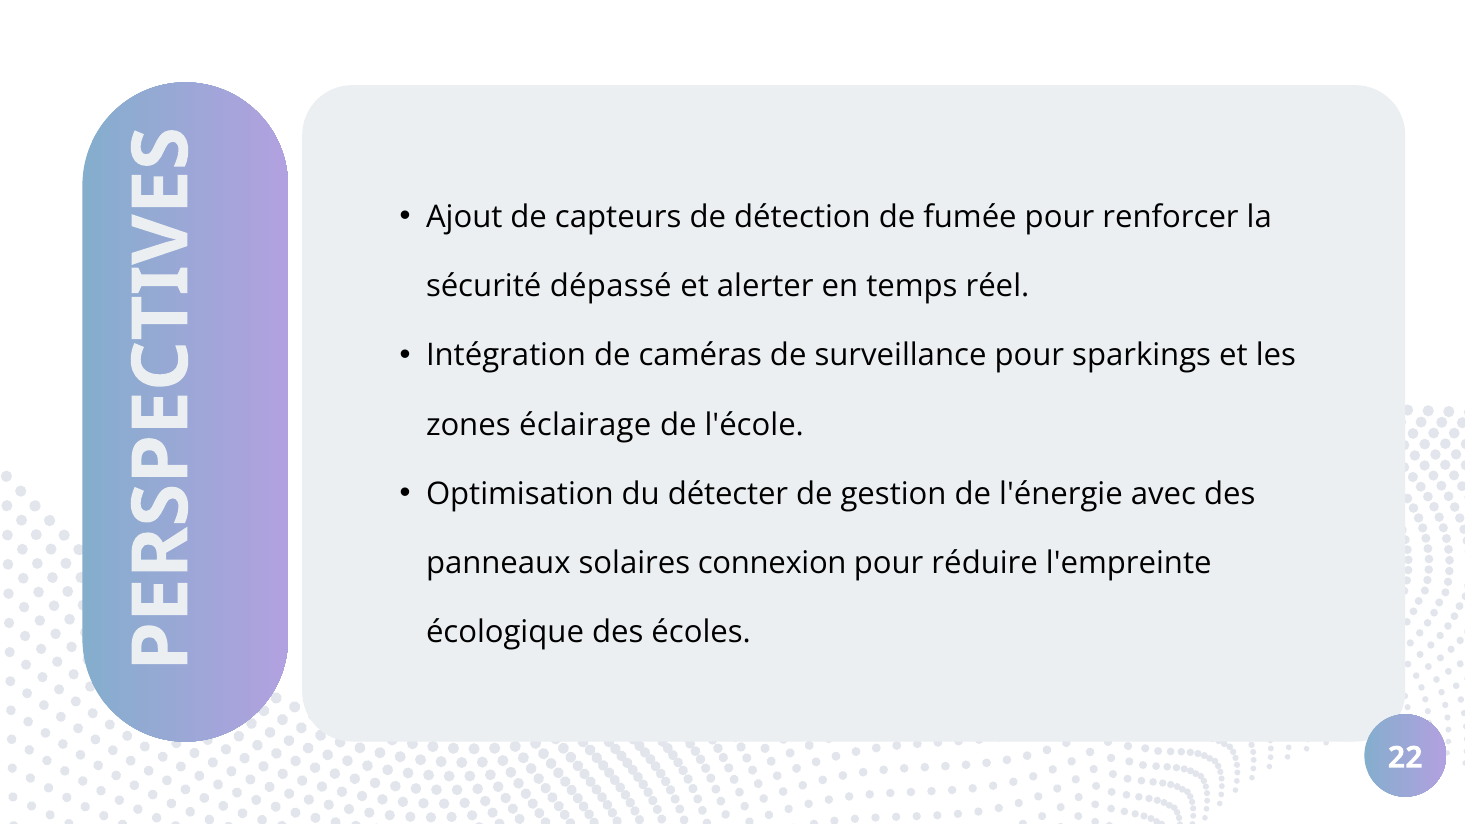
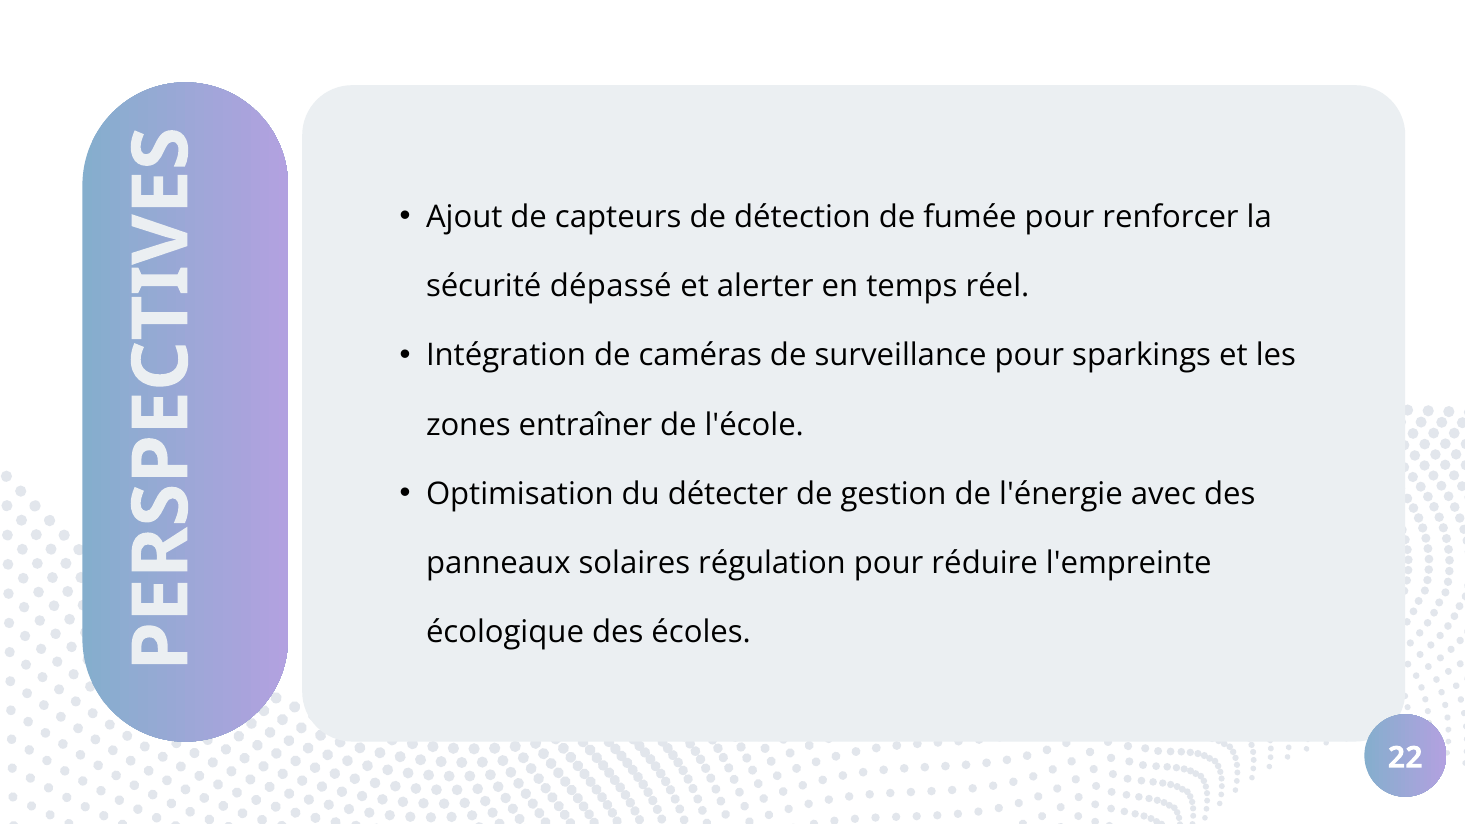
éclairage: éclairage -> entraîner (585, 425)
connexion: connexion -> régulation (772, 563)
